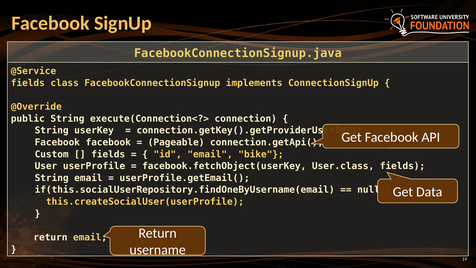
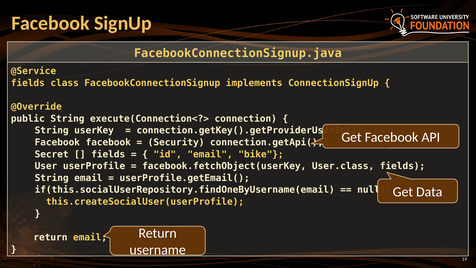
Pageable: Pageable -> Security (176, 142)
Custom: Custom -> Secret (52, 154)
